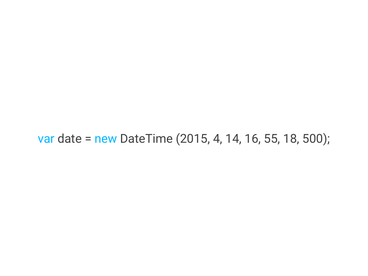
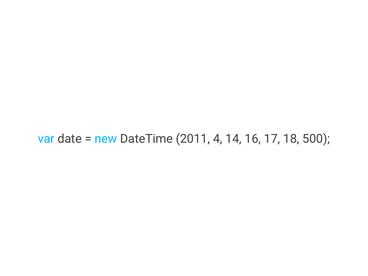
2015: 2015 -> 2011 (193, 139)
55: 55 -> 17 (272, 139)
